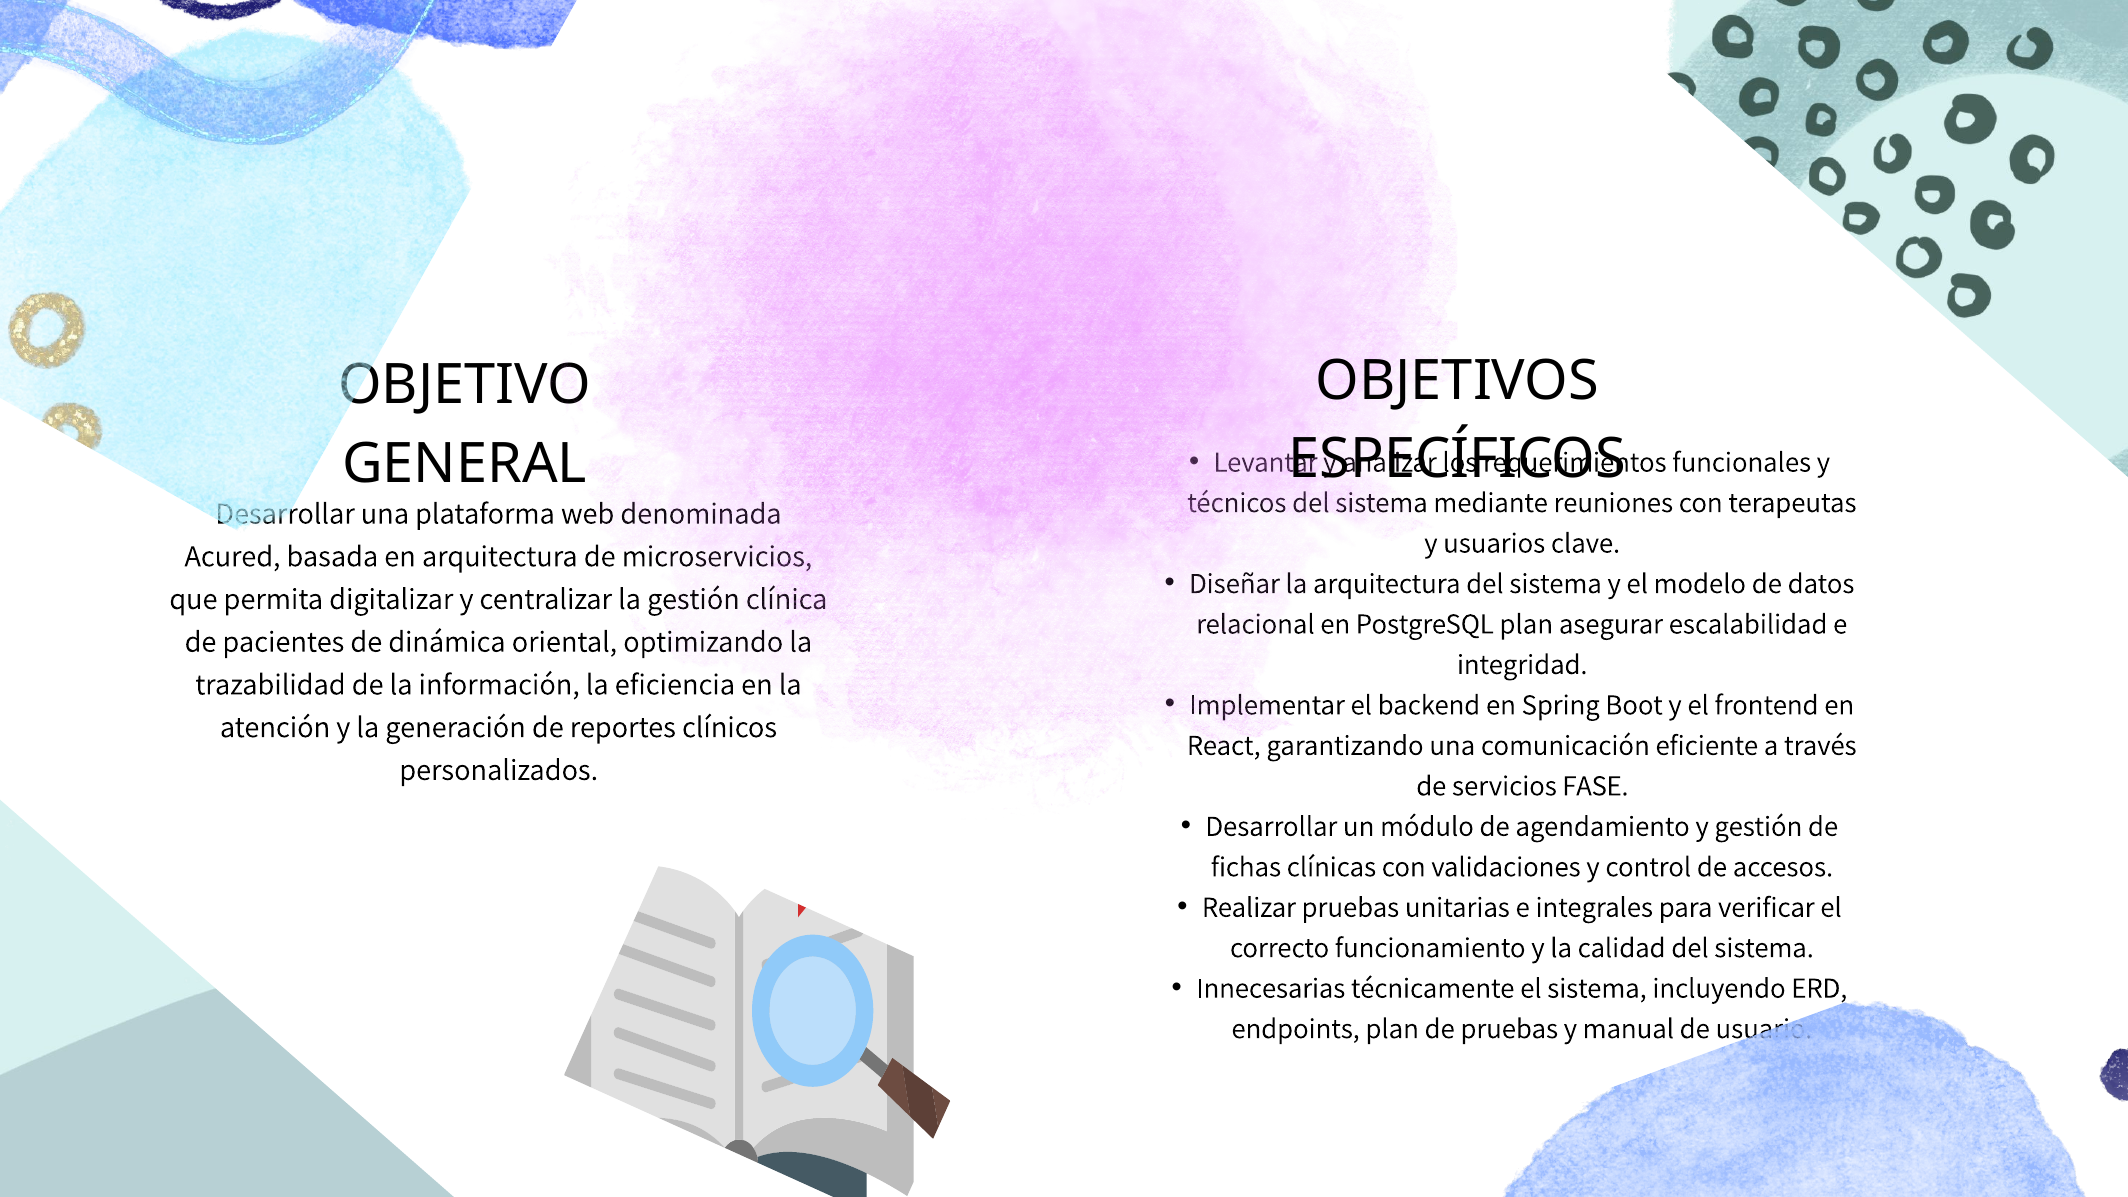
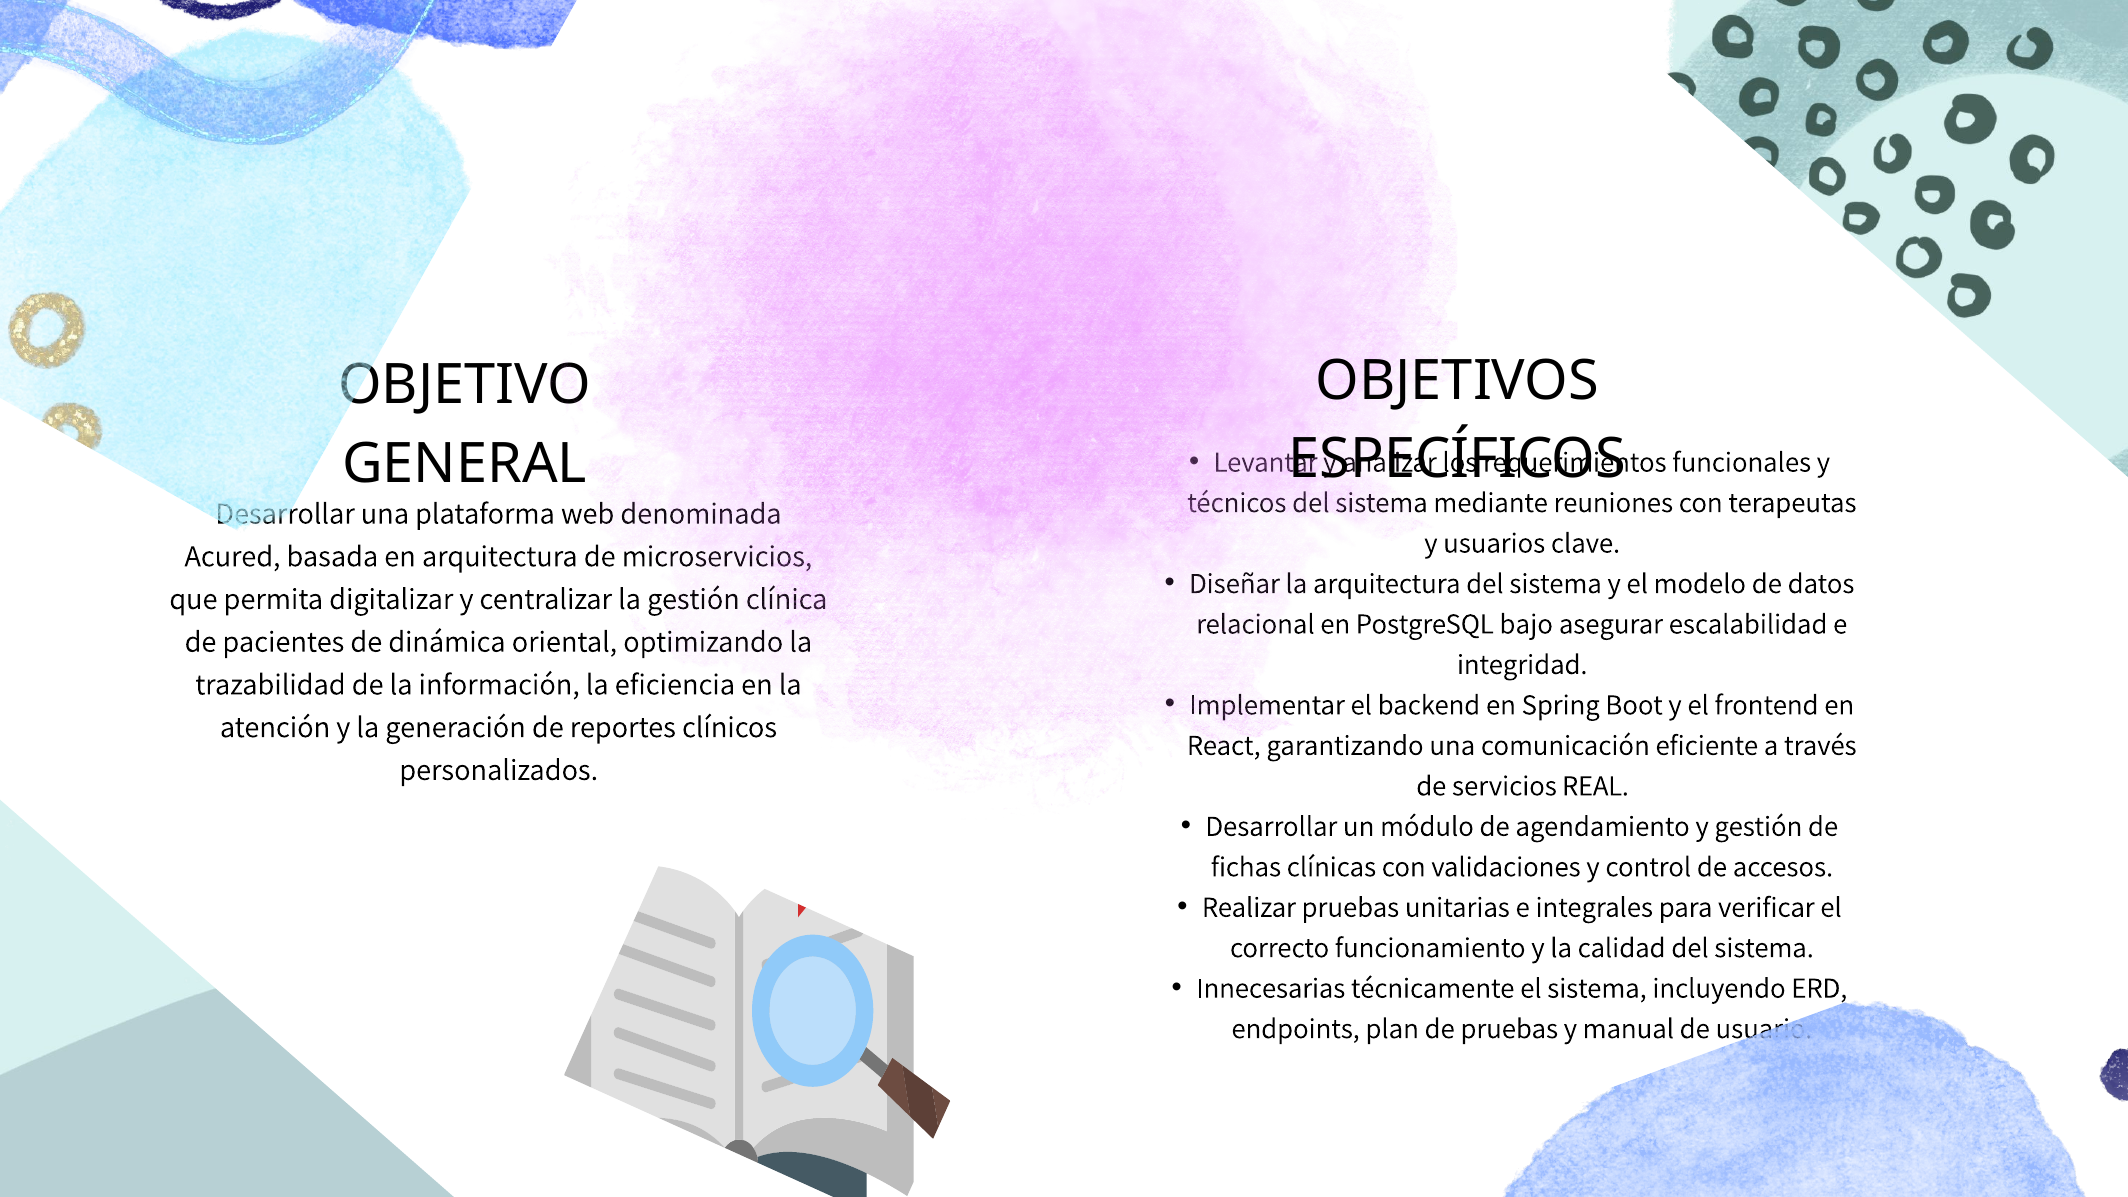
plan: plan -> bajo (1526, 624)
FASE: FASE -> REAL (1595, 786)
